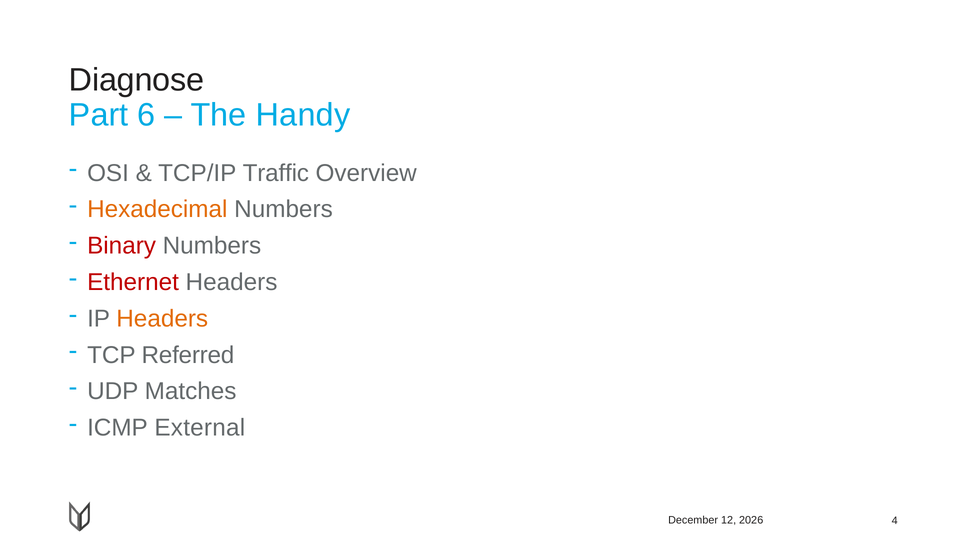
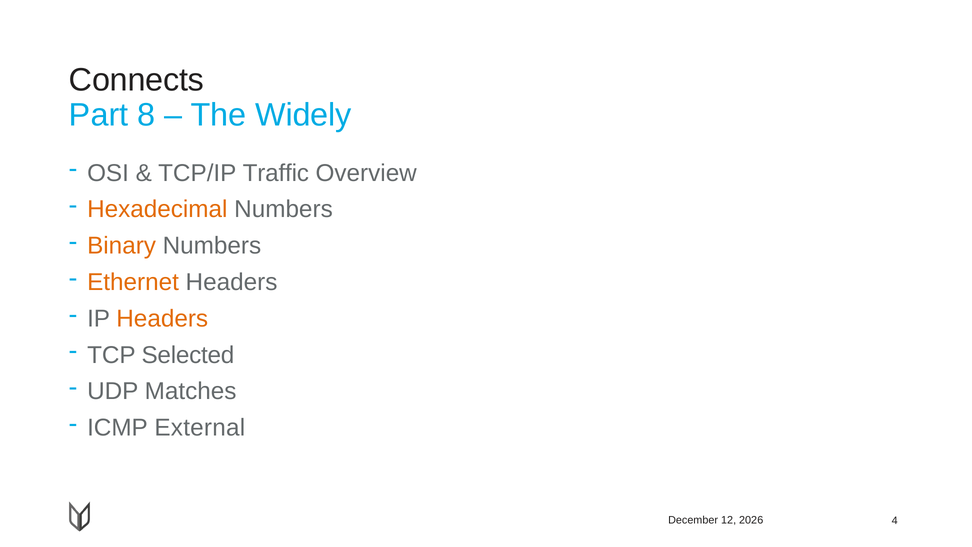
Diagnose: Diagnose -> Connects (137, 80)
6: 6 -> 8 (146, 115)
Handy: Handy -> Widely (303, 115)
Binary colour: red -> orange (122, 246)
Ethernet colour: red -> orange (133, 282)
Referred: Referred -> Selected (188, 355)
